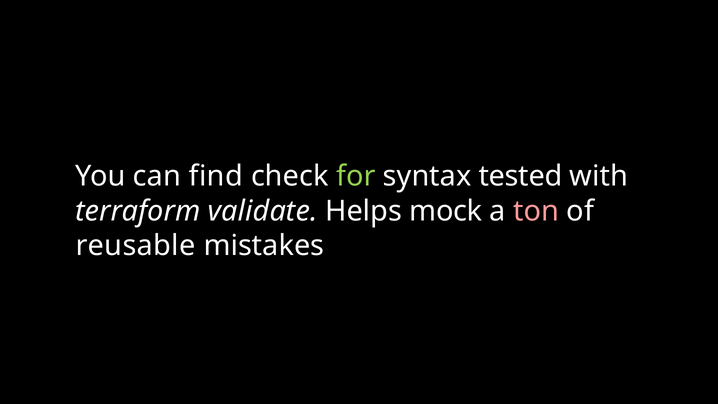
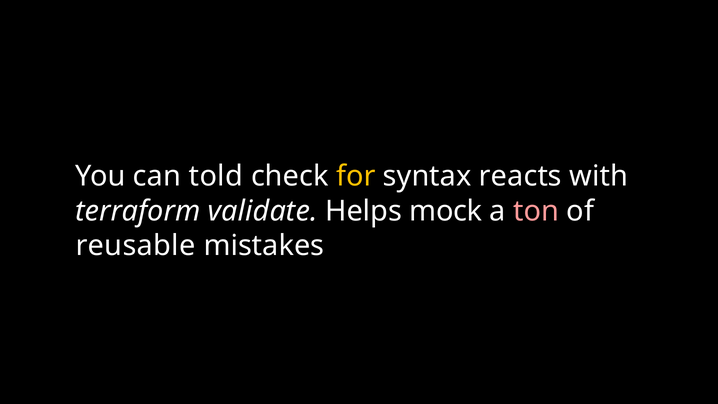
find: find -> told (216, 176)
for colour: light green -> yellow (356, 176)
tested: tested -> reacts (520, 176)
